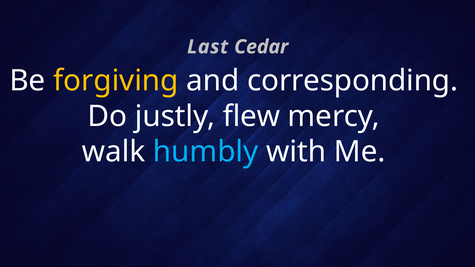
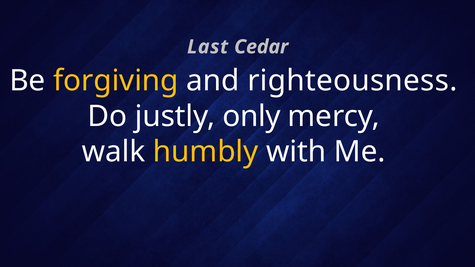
corresponding: corresponding -> righteousness (352, 81)
flew: flew -> only (252, 116)
humbly colour: light blue -> yellow (206, 152)
